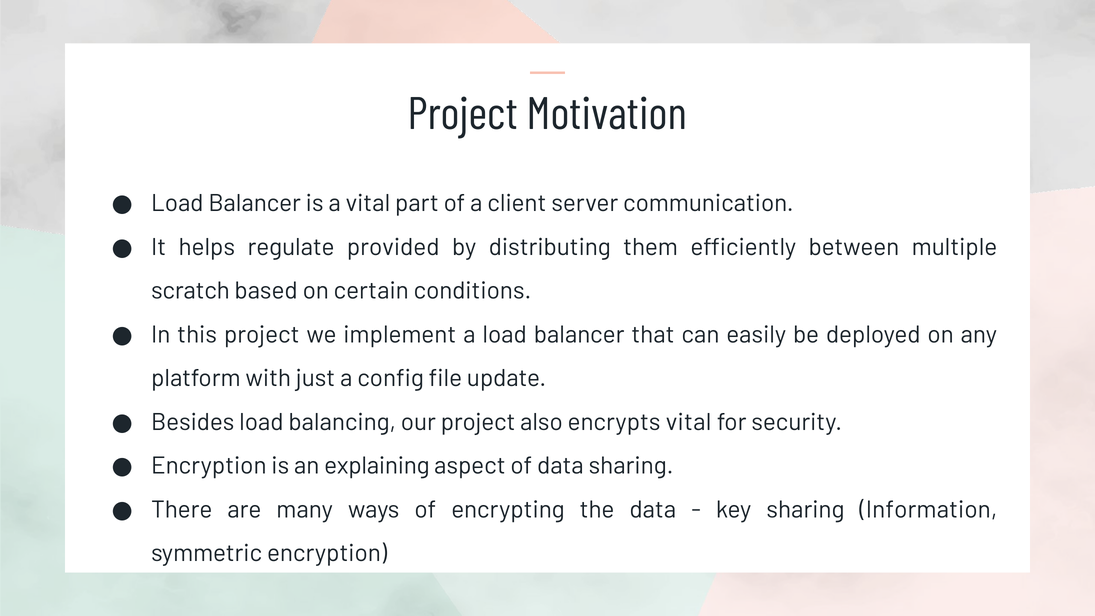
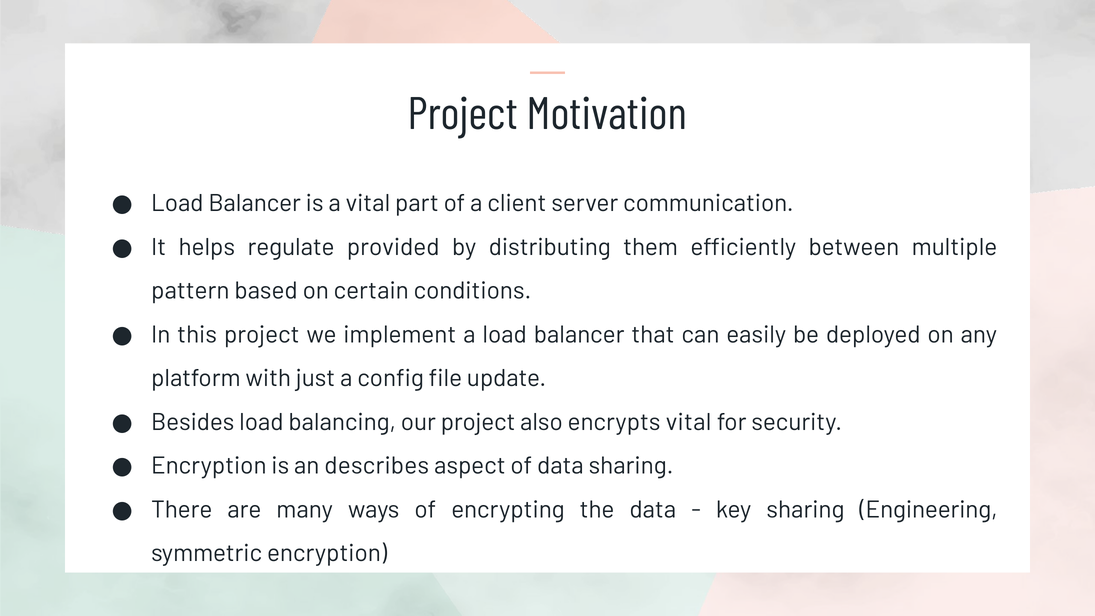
scratch: scratch -> pattern (190, 291)
explaining: explaining -> describes (377, 466)
Information: Information -> Engineering (929, 510)
